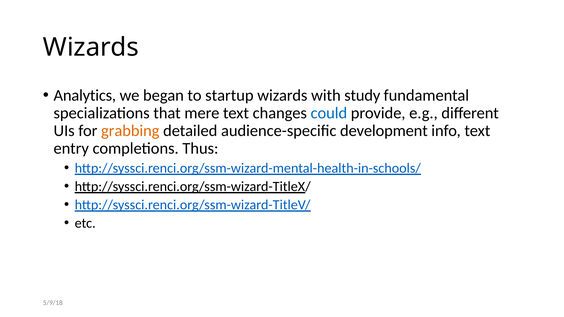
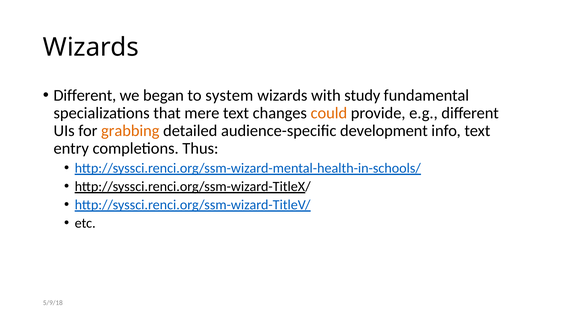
Analytics: Analytics -> Different (85, 95)
startup: startup -> system (229, 95)
could colour: blue -> orange (329, 113)
